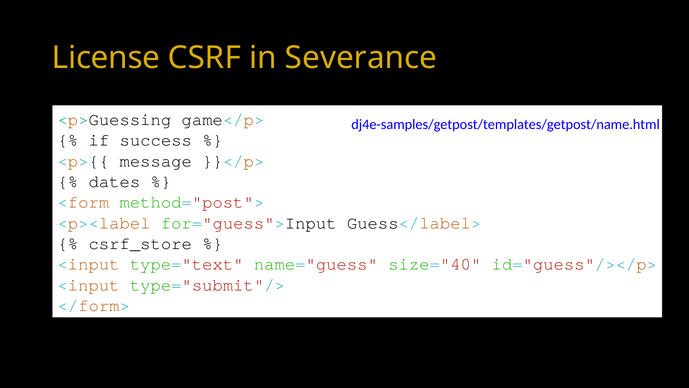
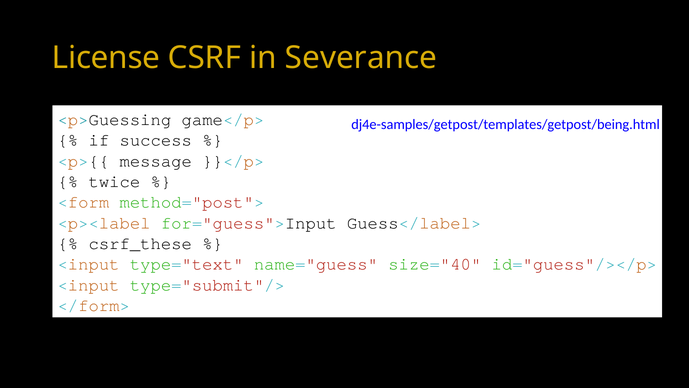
dj4e-samples/getpost/templates/getpost/name.html: dj4e-samples/getpost/templates/getpost/name.html -> dj4e-samples/getpost/templates/getpost/being.html (506, 124)
dates: dates -> twice (114, 181)
csrf_store: csrf_store -> csrf_these (140, 243)
